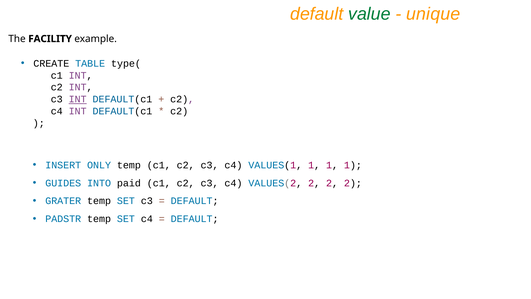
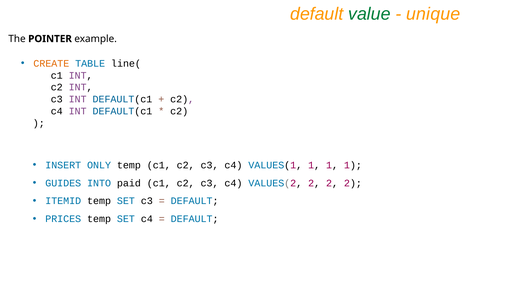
FACILITY: FACILITY -> POINTER (50, 39)
CREATE colour: black -> orange (51, 63)
type(: type( -> line( (126, 63)
INT underline: present -> none (78, 99)
GRATER: GRATER -> ITEMID (63, 201)
PADSTR: PADSTR -> PRICES (63, 219)
